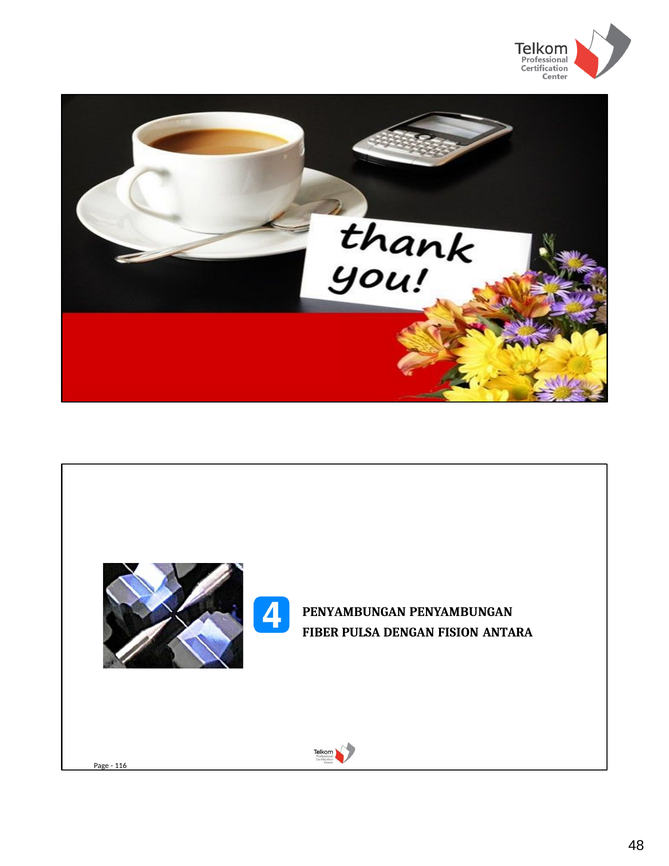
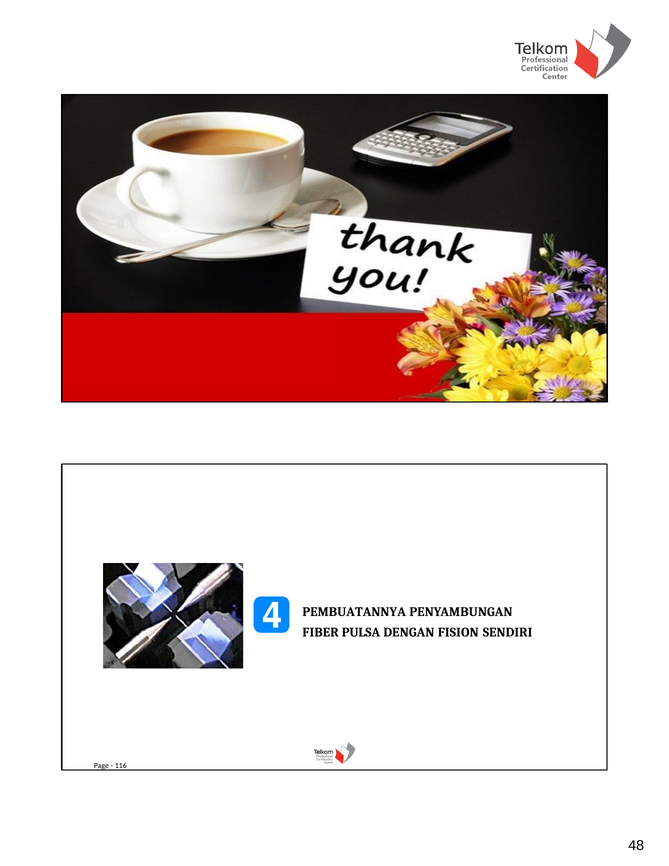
PENYAMBUNGAN: PENYAMBUNGAN -> PEMBUATANNYA (354, 612)
ANTARA: ANTARA -> SENDIRI (508, 632)
